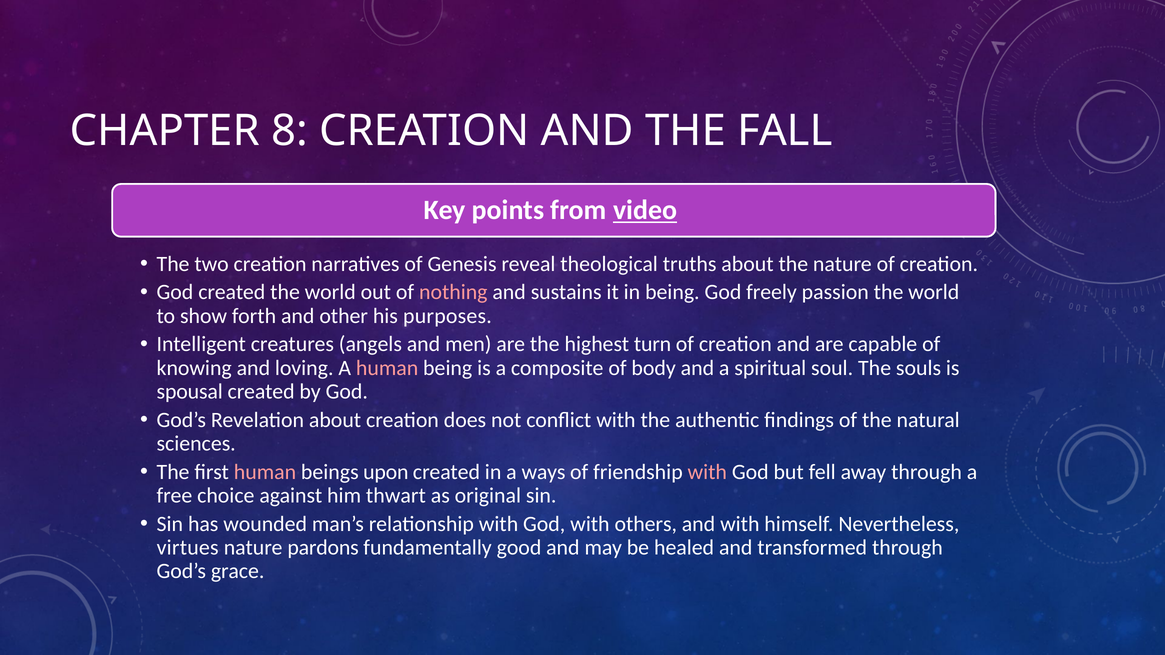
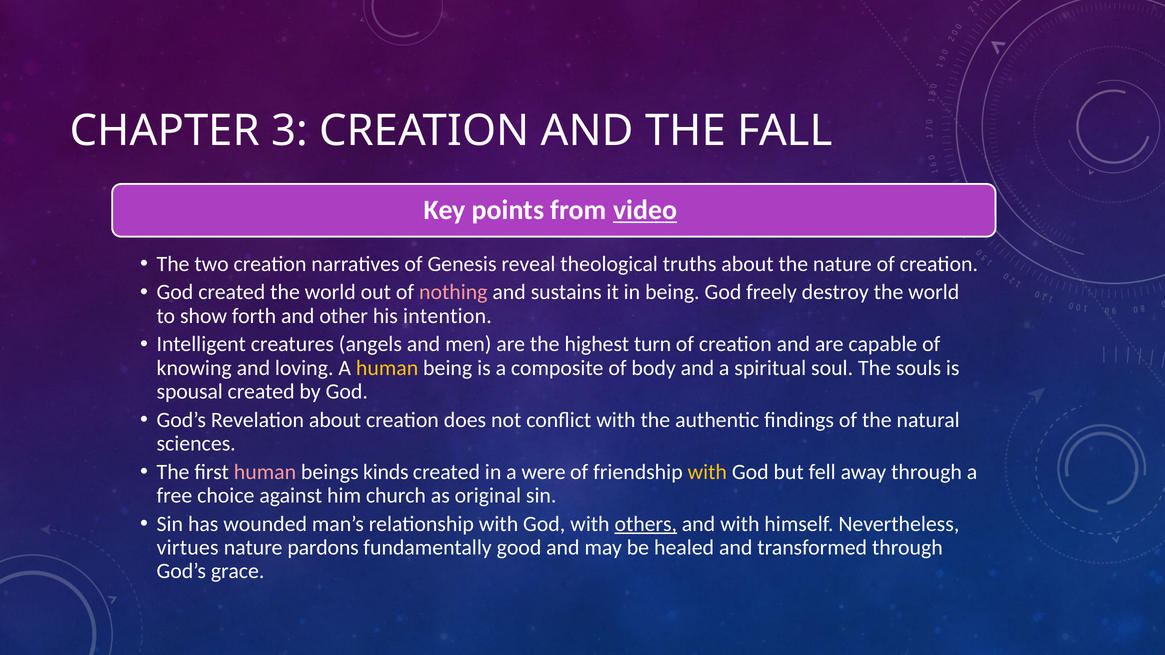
8: 8 -> 3 (289, 131)
passion: passion -> destroy (835, 292)
purposes: purposes -> intention (447, 316)
human colour: pink -> yellow (387, 368)
upon: upon -> kinds (386, 472)
ways: ways -> were (544, 472)
with colour: pink -> yellow (707, 472)
thwart: thwart -> church (396, 496)
others underline: none -> present (646, 524)
